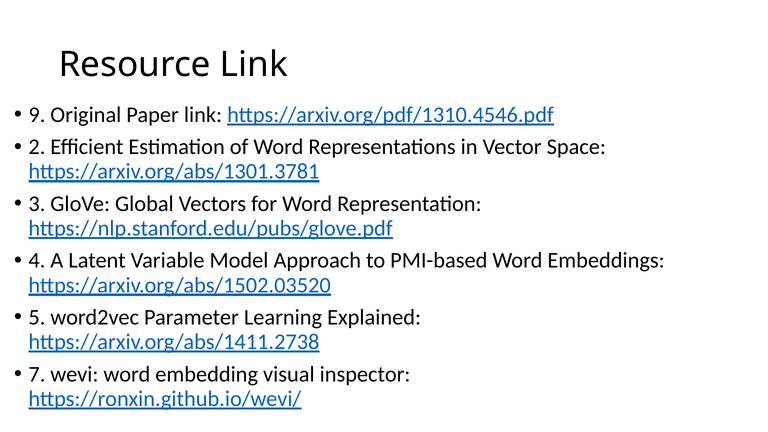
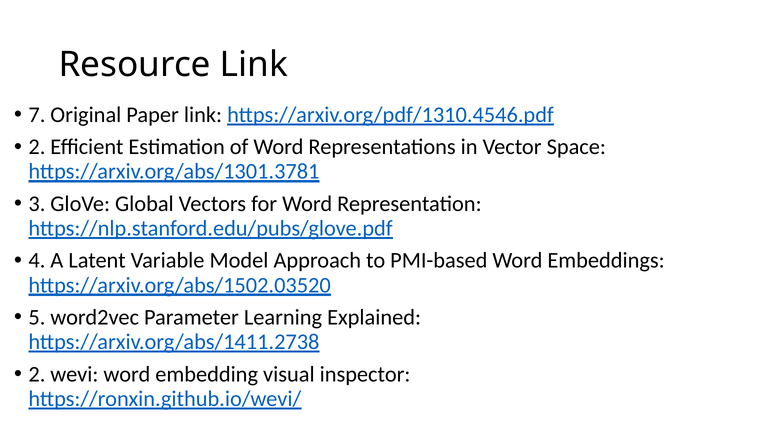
9: 9 -> 7 (37, 115)
7: 7 -> 2 (37, 374)
